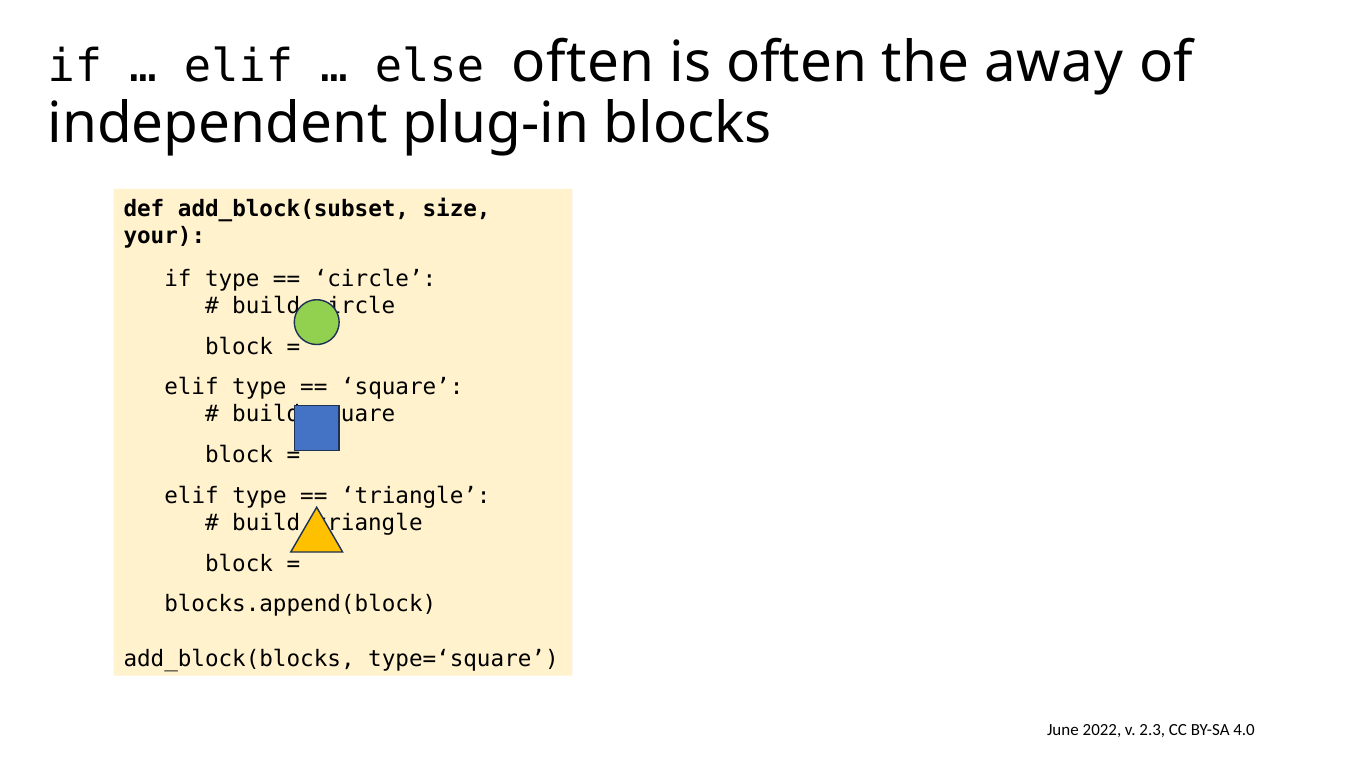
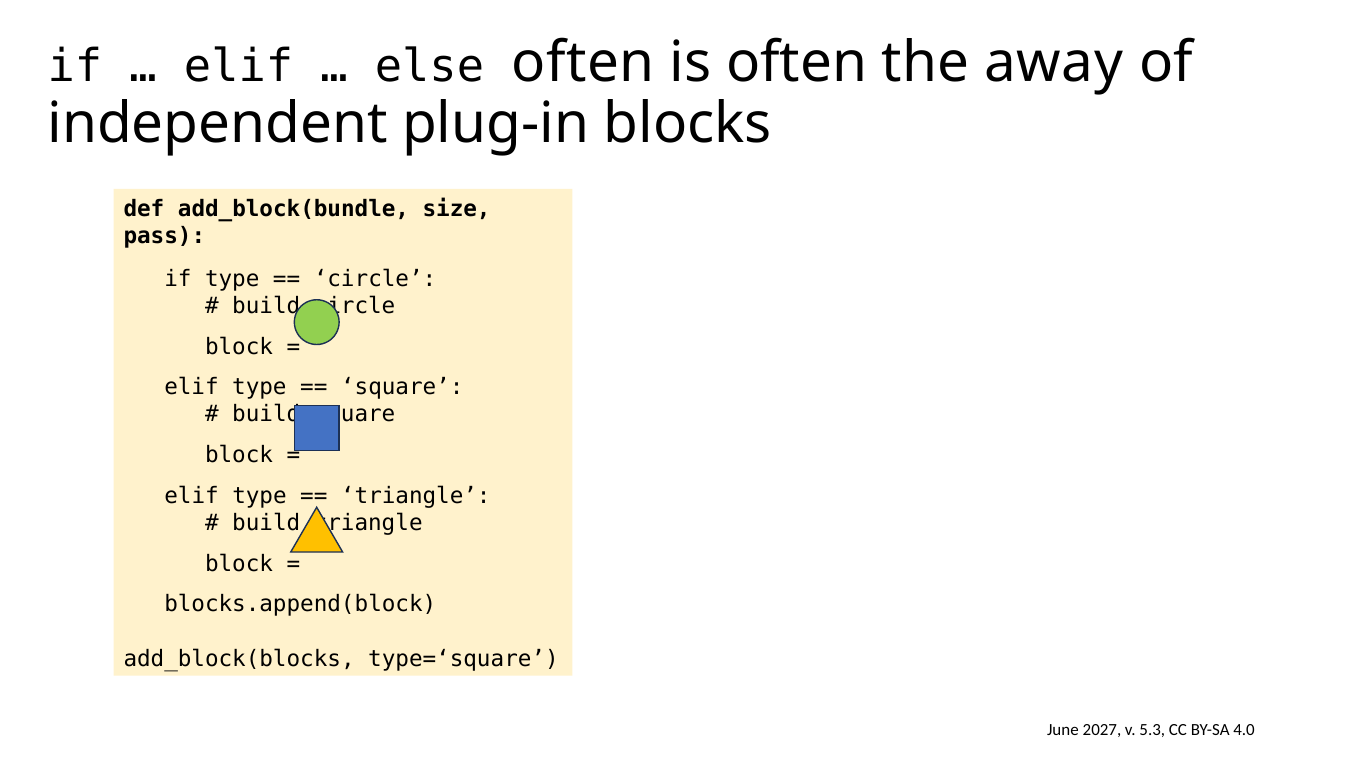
add_block(subset: add_block(subset -> add_block(bundle (294, 209)
your: your -> pass (164, 236)
2022: 2022 -> 2027 (1102, 730)
2.3: 2.3 -> 5.3 (1152, 730)
